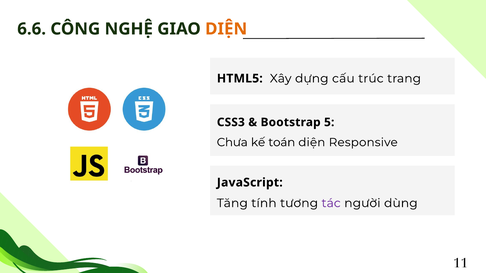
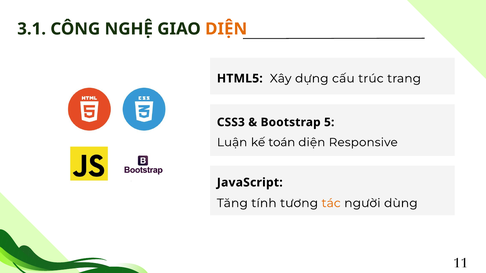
6.6: 6.6 -> 3.1 (32, 29)
Chưa: Chưa -> Luận (232, 143)
tác colour: purple -> orange (331, 203)
